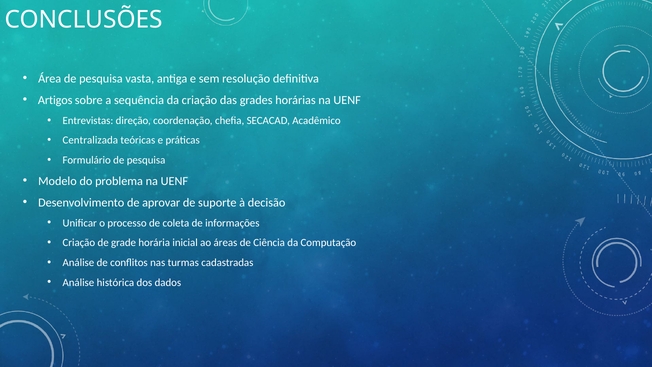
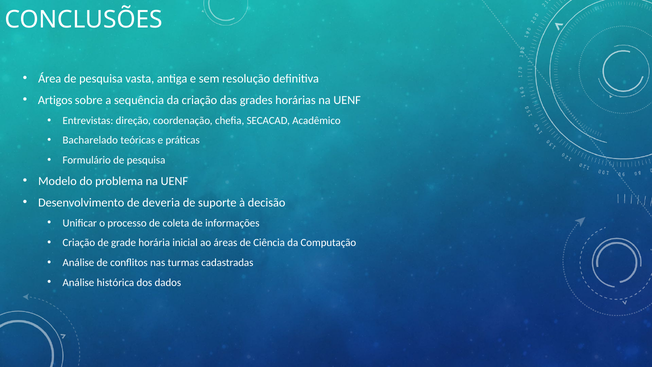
Centralizada: Centralizada -> Bacharelado (90, 140)
aprovar: aprovar -> deveria (161, 202)
